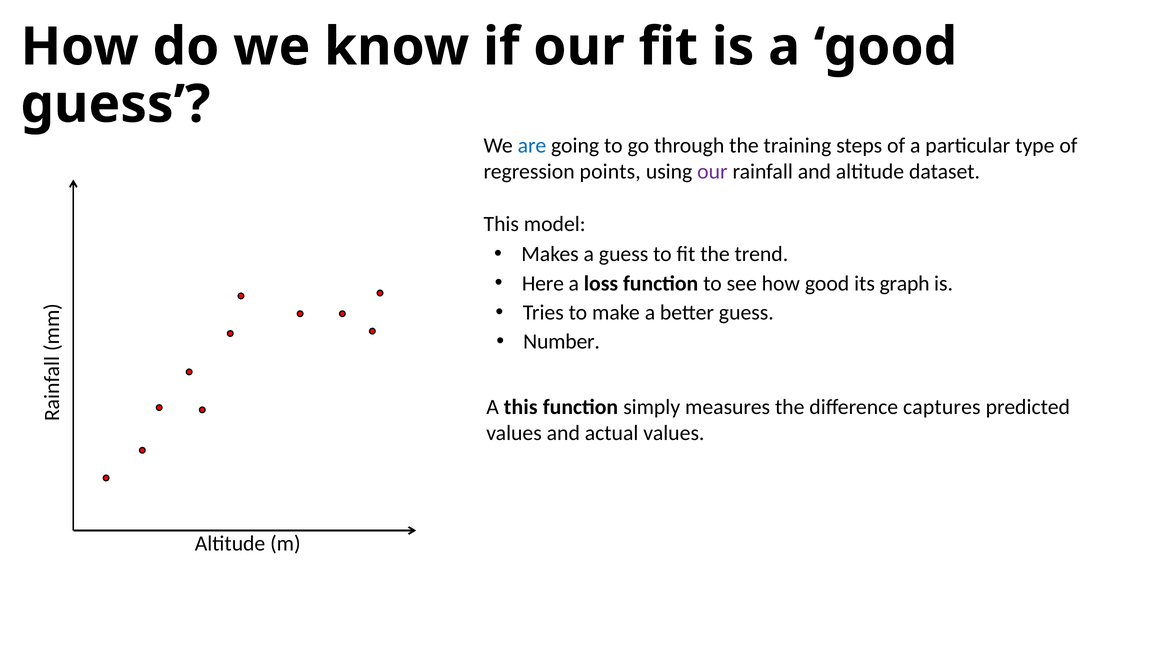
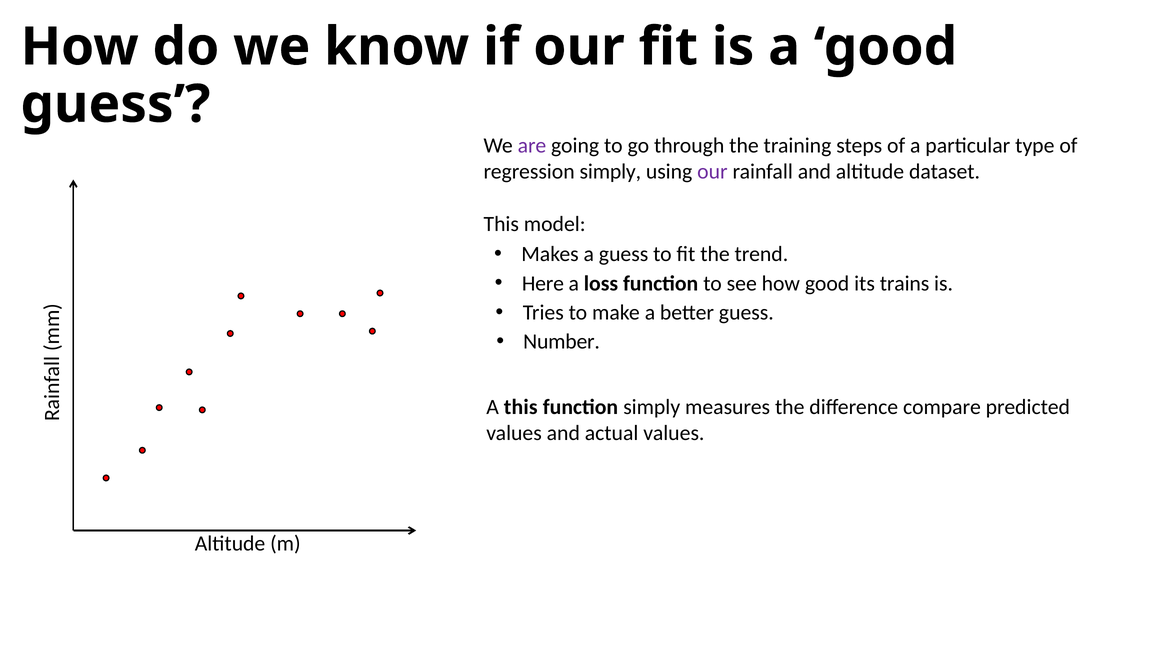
are colour: blue -> purple (532, 146)
regression points: points -> simply (610, 172)
graph: graph -> trains (905, 283)
captures: captures -> compare (942, 407)
